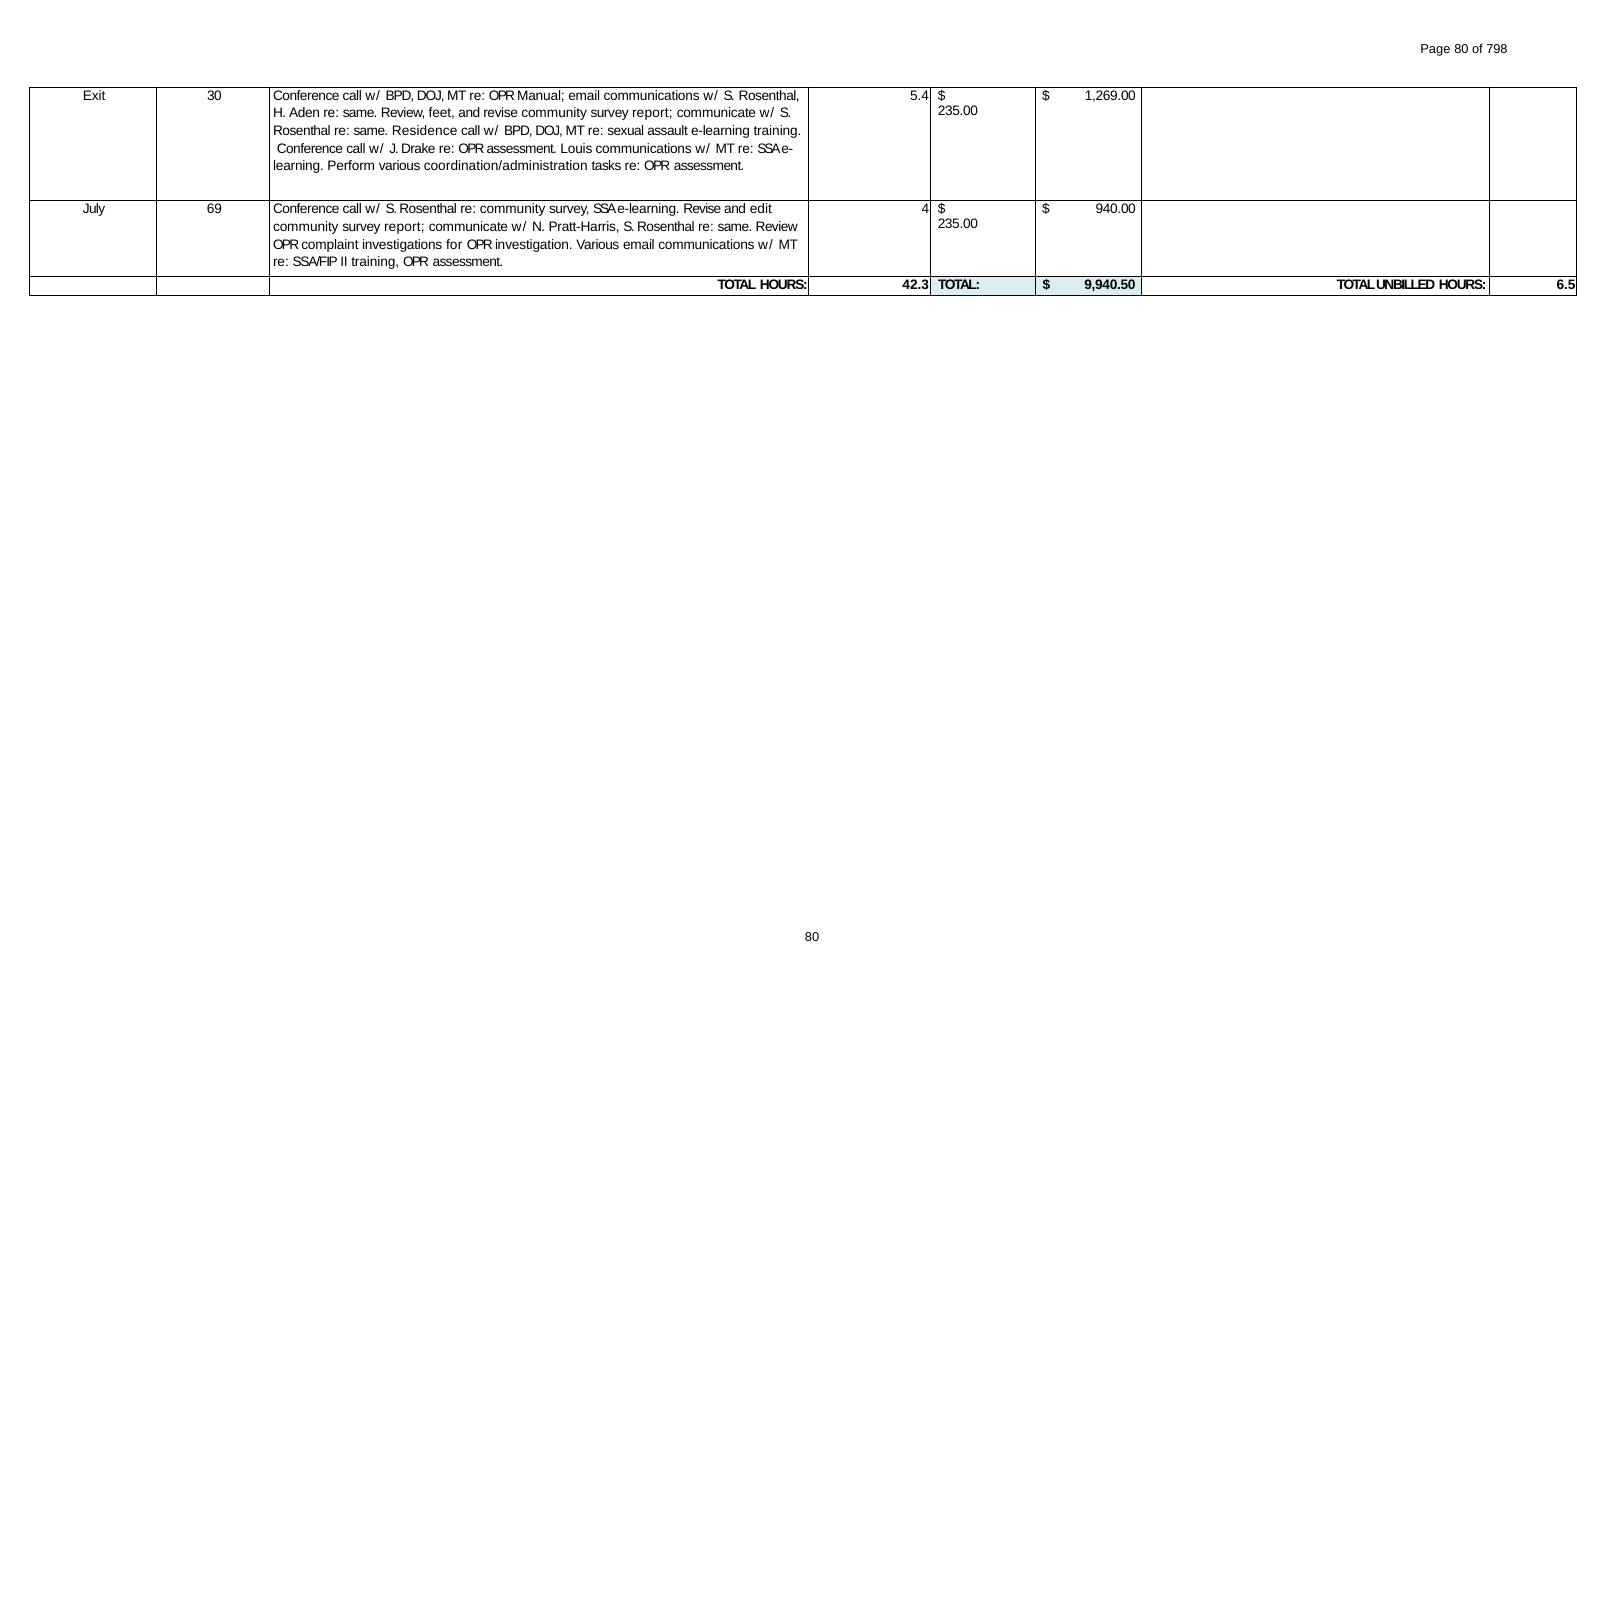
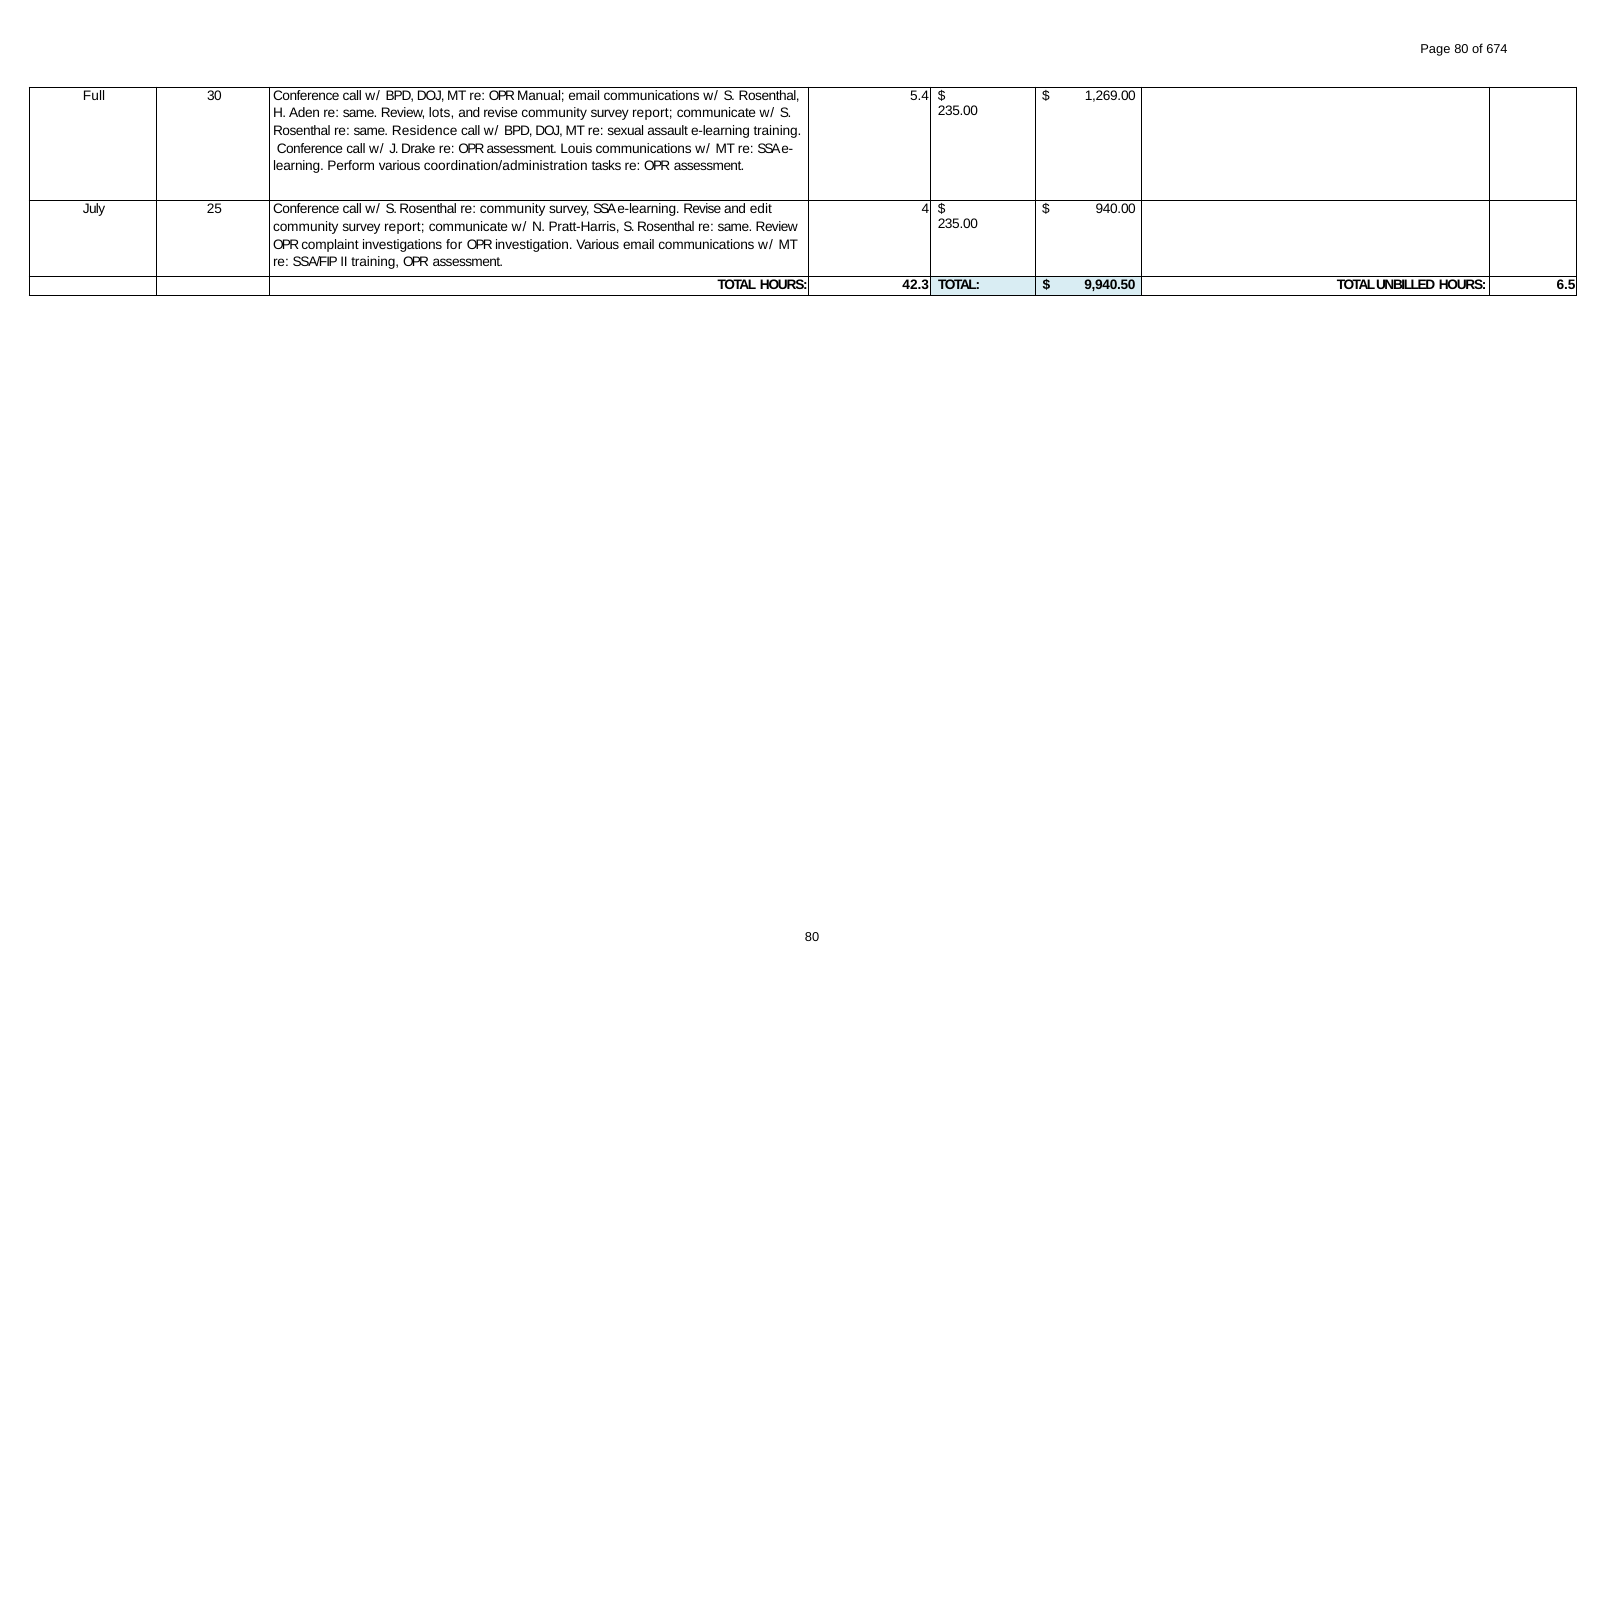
798: 798 -> 674 (1497, 50)
Exit: Exit -> Full (94, 96)
feet: feet -> lots (442, 113)
69: 69 -> 25 (215, 209)
